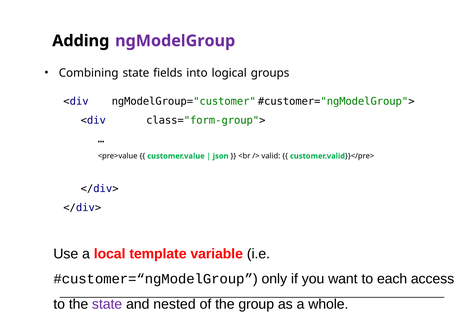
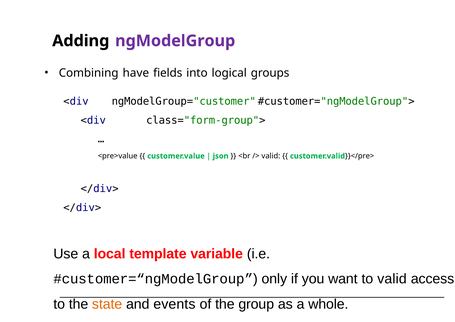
Combining state: state -> have (136, 73)
to each: each -> valid (392, 279)
state colour: purple -> orange (107, 304)
nested: nested -> events (174, 304)
